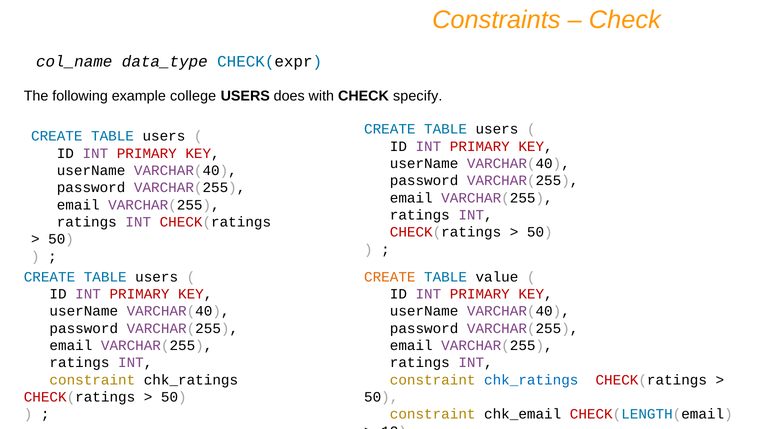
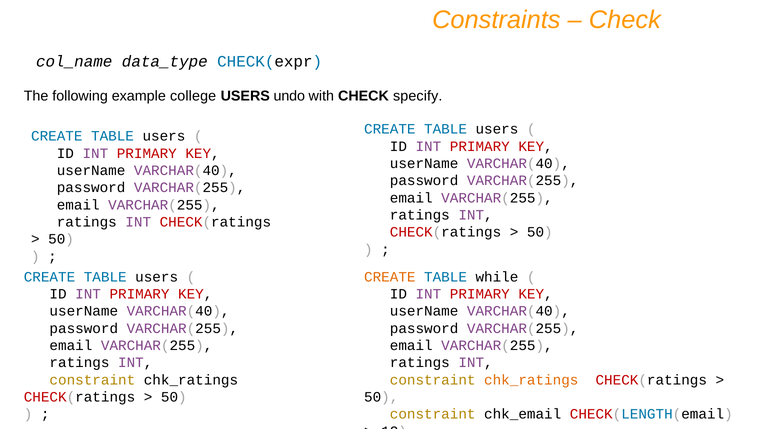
does: does -> undo (289, 96)
value: value -> while (497, 277)
chk_ratings colour: blue -> orange (531, 379)
